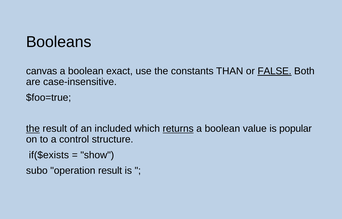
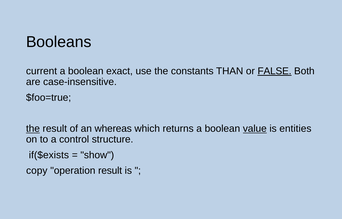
canvas: canvas -> current (42, 71)
included: included -> whereas (113, 129)
returns underline: present -> none (178, 129)
value underline: none -> present (255, 129)
popular: popular -> entities (295, 129)
subo: subo -> copy (37, 171)
